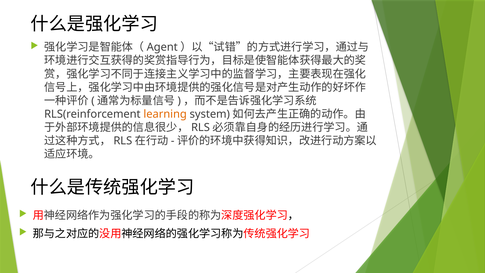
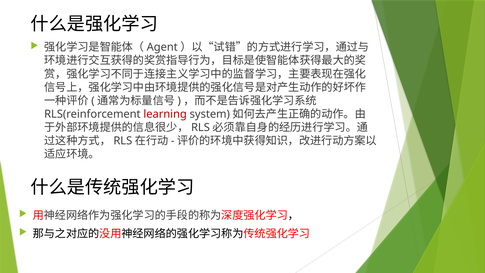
learning colour: orange -> red (165, 114)
